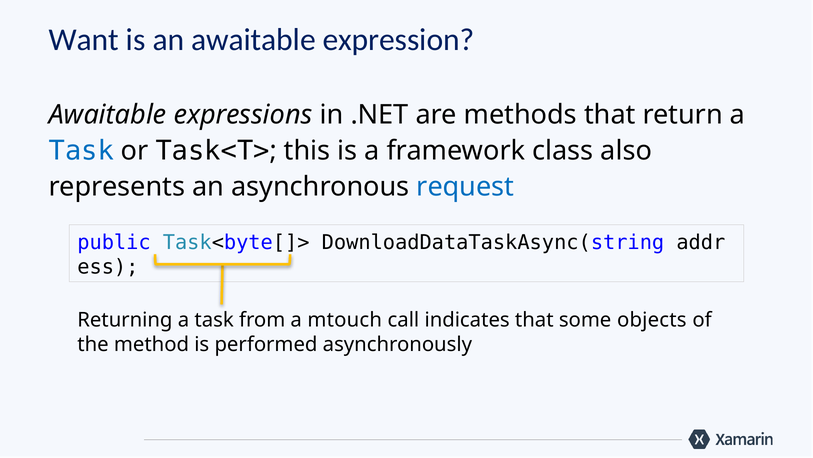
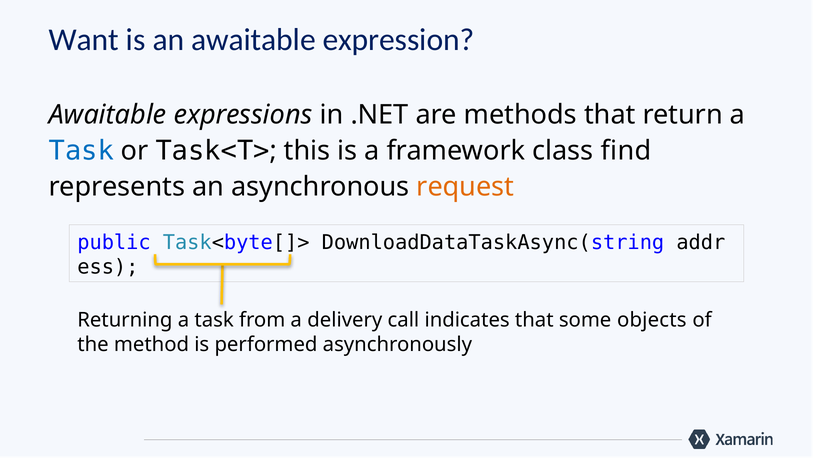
also: also -> find (626, 151)
request colour: blue -> orange (465, 186)
mtouch: mtouch -> delivery (345, 319)
